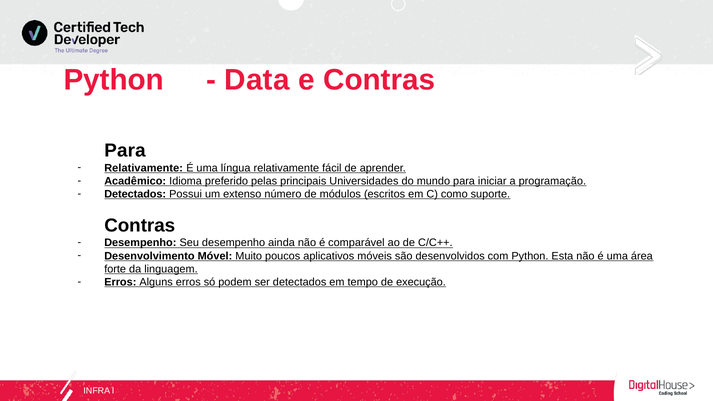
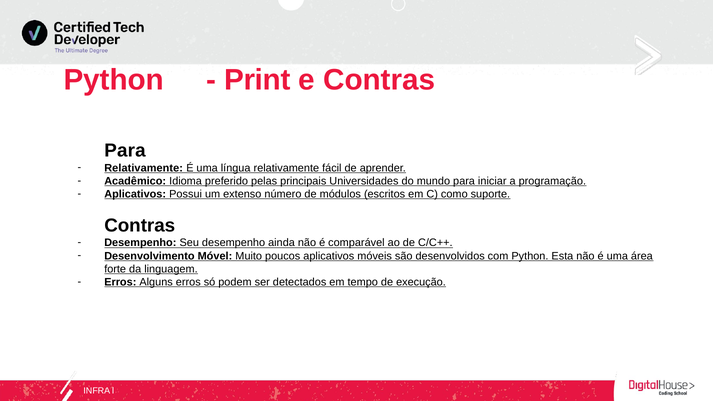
Data: Data -> Print (257, 80)
Detectados: Detectados -> Aplicativos (135, 194)
